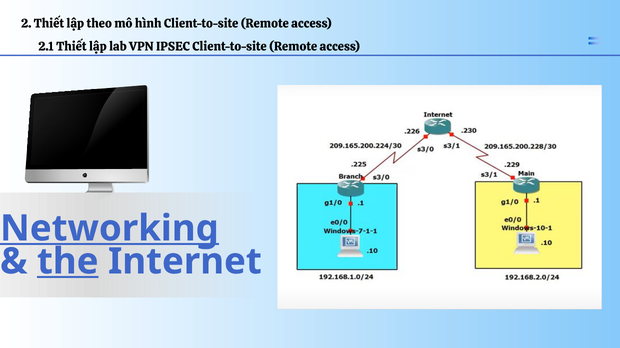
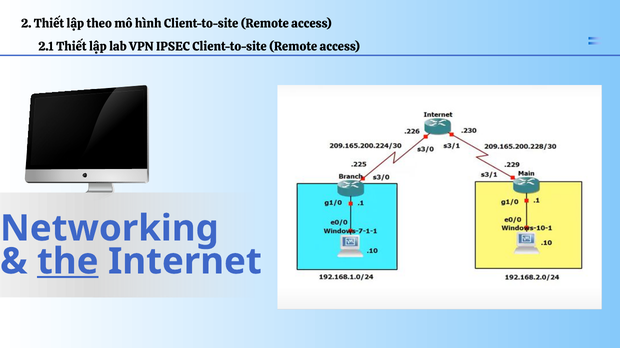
Networking underline: present -> none (109, 229)
